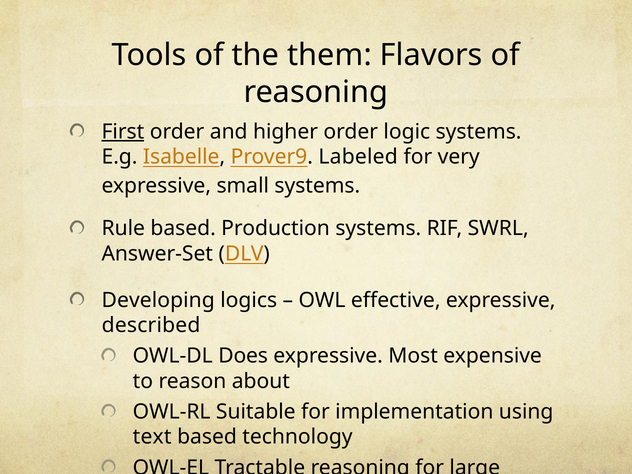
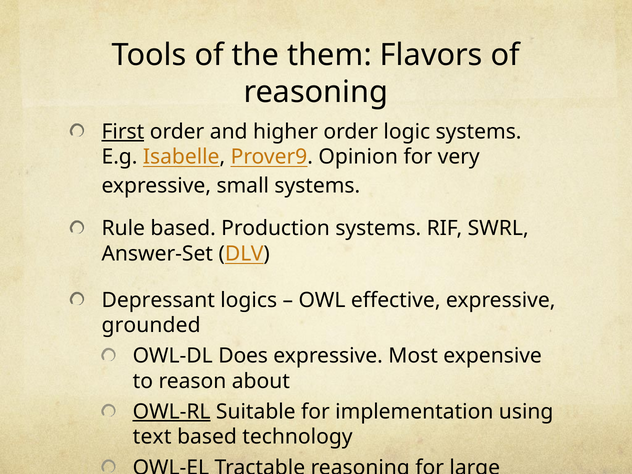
Labeled: Labeled -> Opinion (358, 157)
Developing: Developing -> Depressant (158, 300)
described: described -> grounded (151, 325)
OWL-RL underline: none -> present (172, 412)
